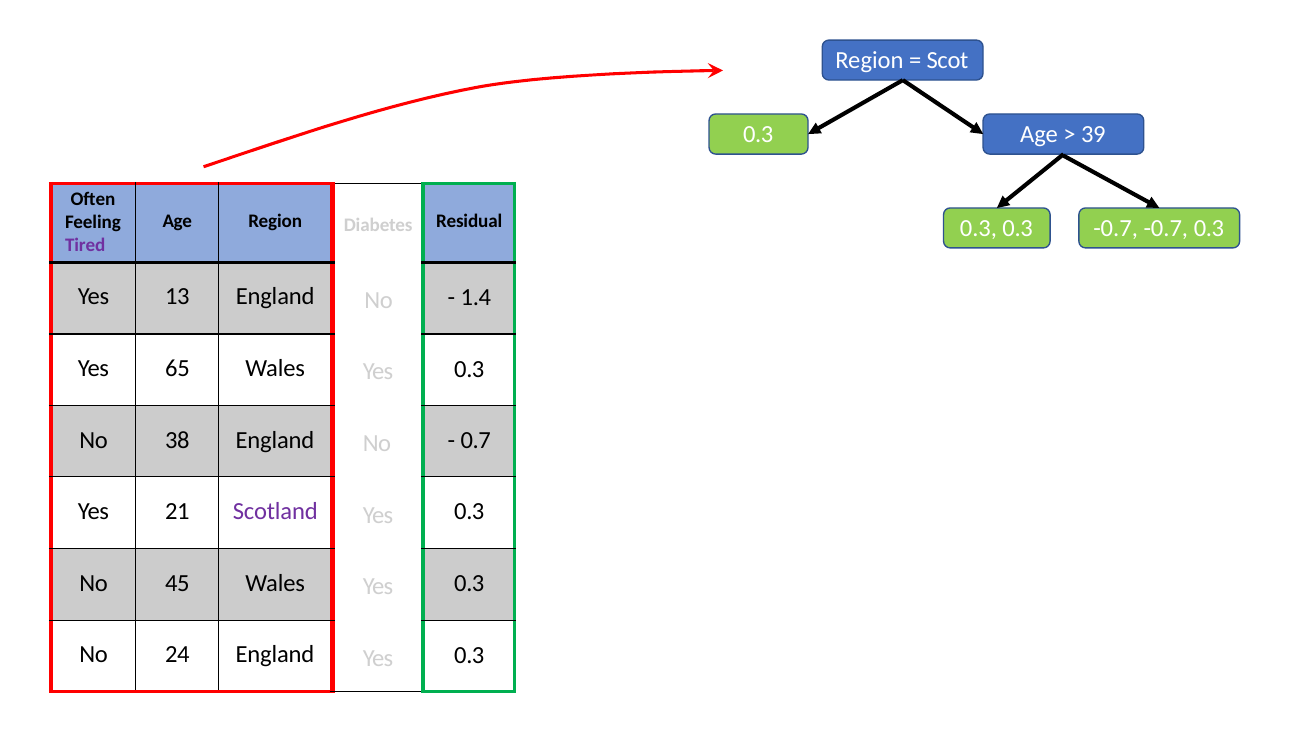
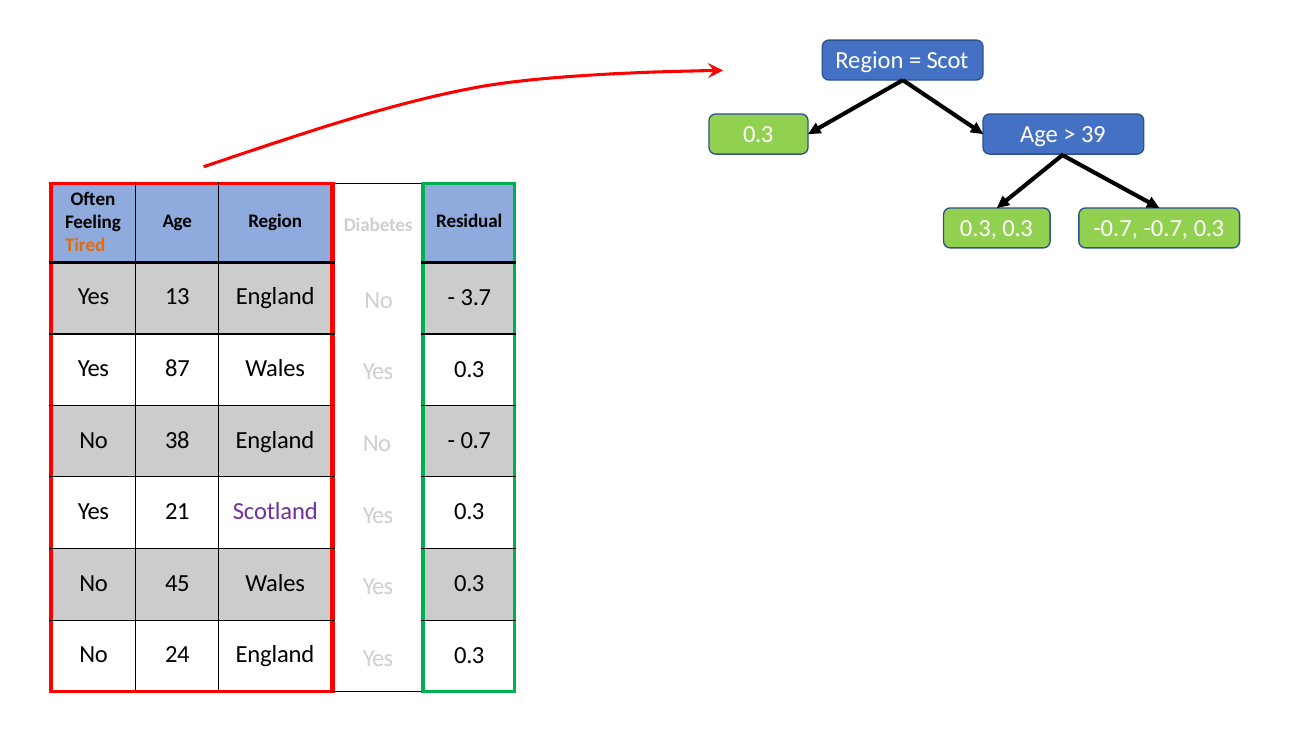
Tired colour: purple -> orange (85, 246)
1.4: 1.4 -> 3.7 (476, 297)
65: 65 -> 87 (177, 369)
